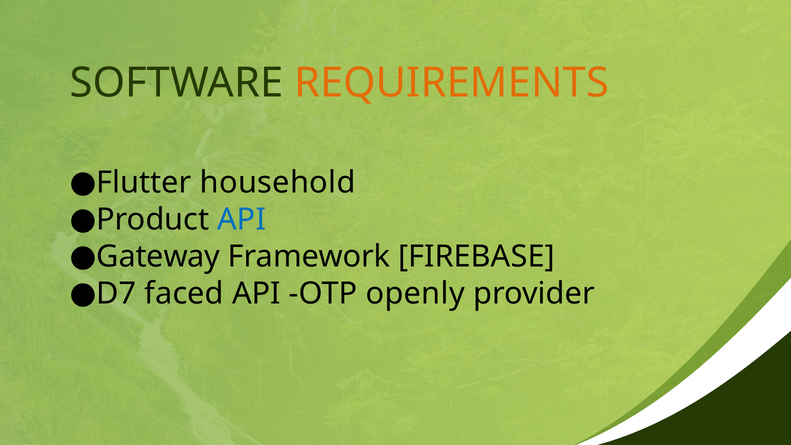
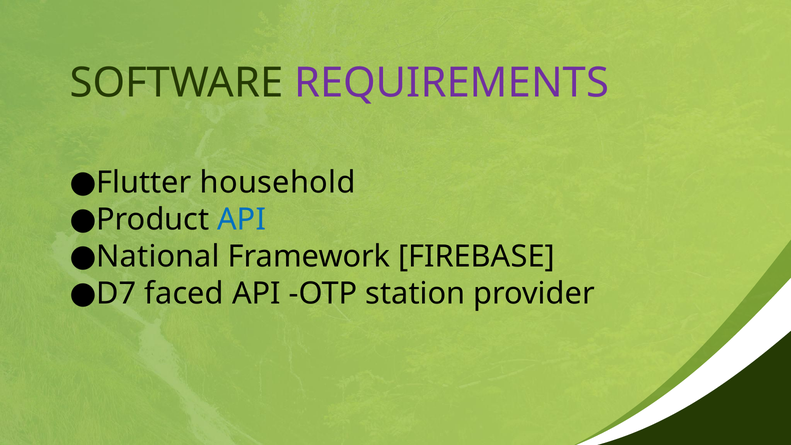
REQUIREMENTS colour: orange -> purple (452, 83)
Gateway: Gateway -> National (158, 257)
openly: openly -> station (415, 294)
